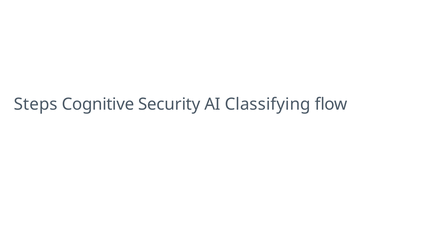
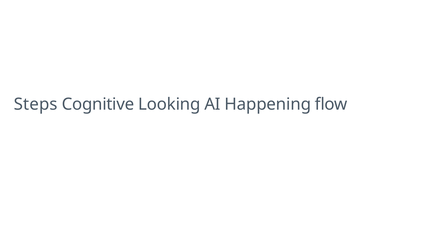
Security: Security -> Looking (169, 104)
Classifying: Classifying -> Happening (268, 104)
